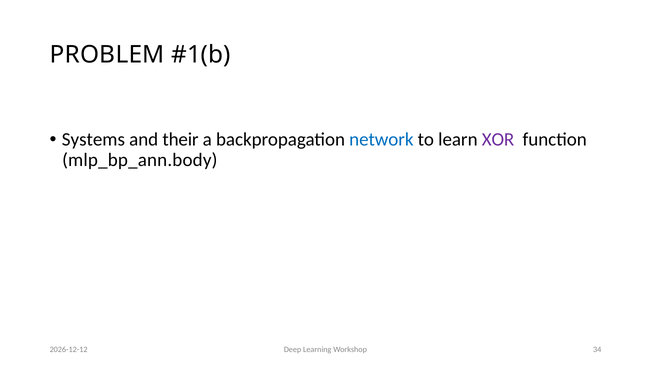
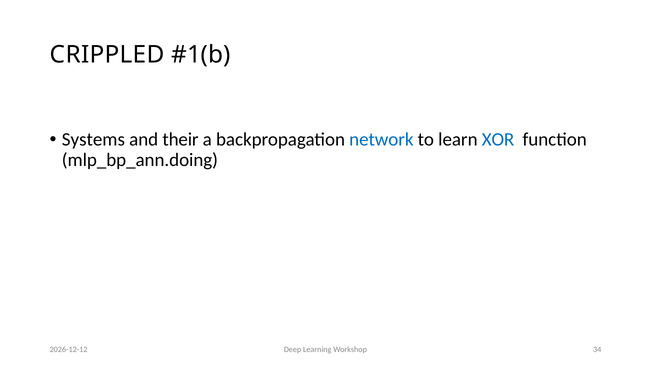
PROBLEM: PROBLEM -> CRIPPLED (107, 55)
XOR colour: purple -> blue (498, 140)
mlp_bp_ann.body: mlp_bp_ann.body -> mlp_bp_ann.doing (140, 160)
